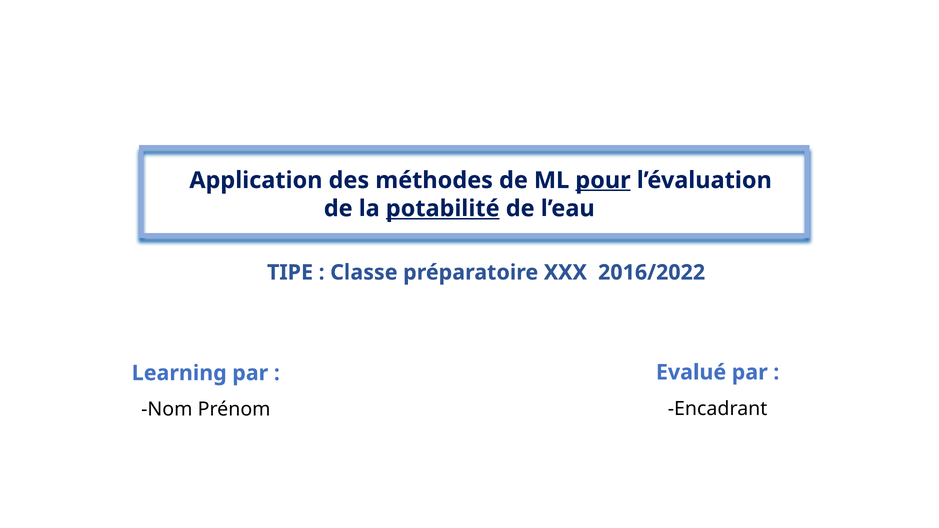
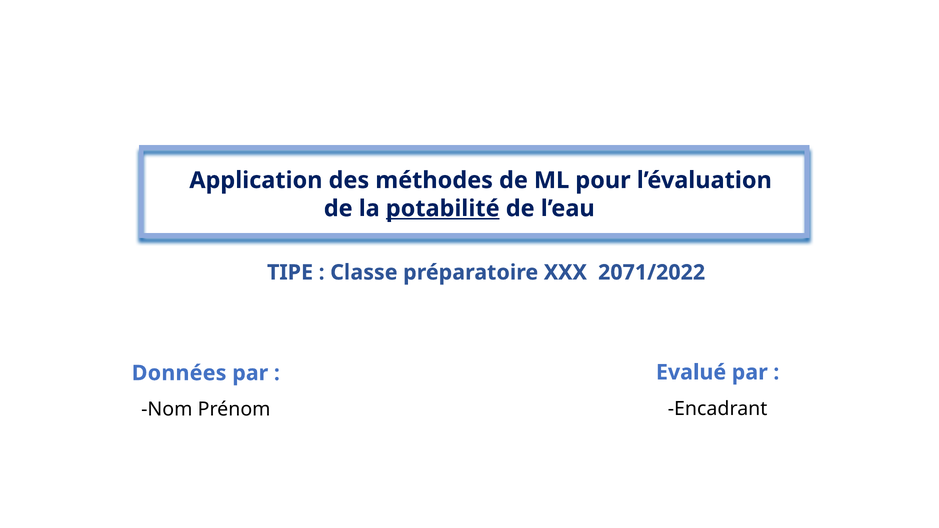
pour underline: present -> none (603, 180)
2016/2022: 2016/2022 -> 2071/2022 (652, 273)
Learning: Learning -> Données (179, 373)
